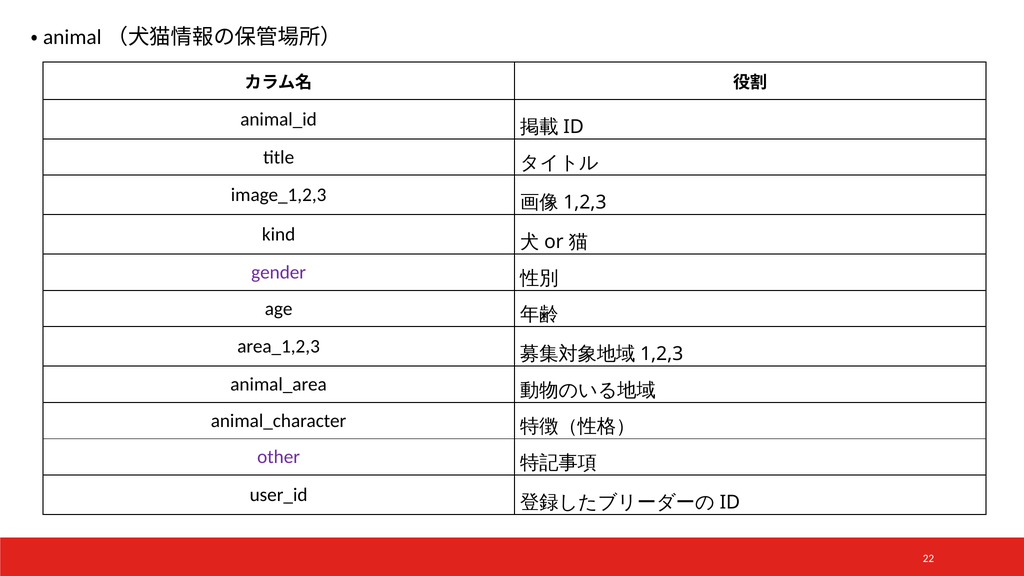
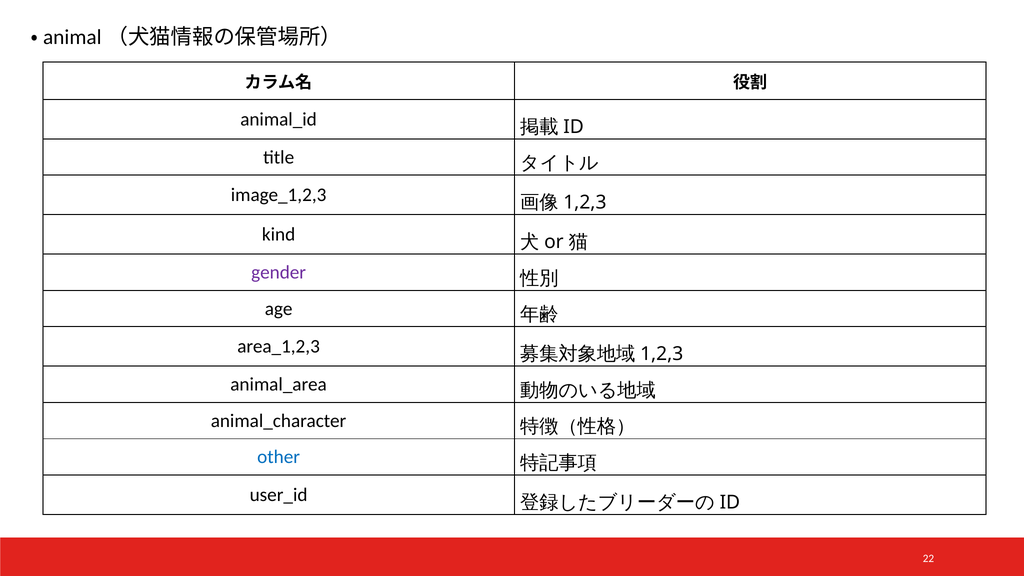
other colour: purple -> blue (279, 457)
